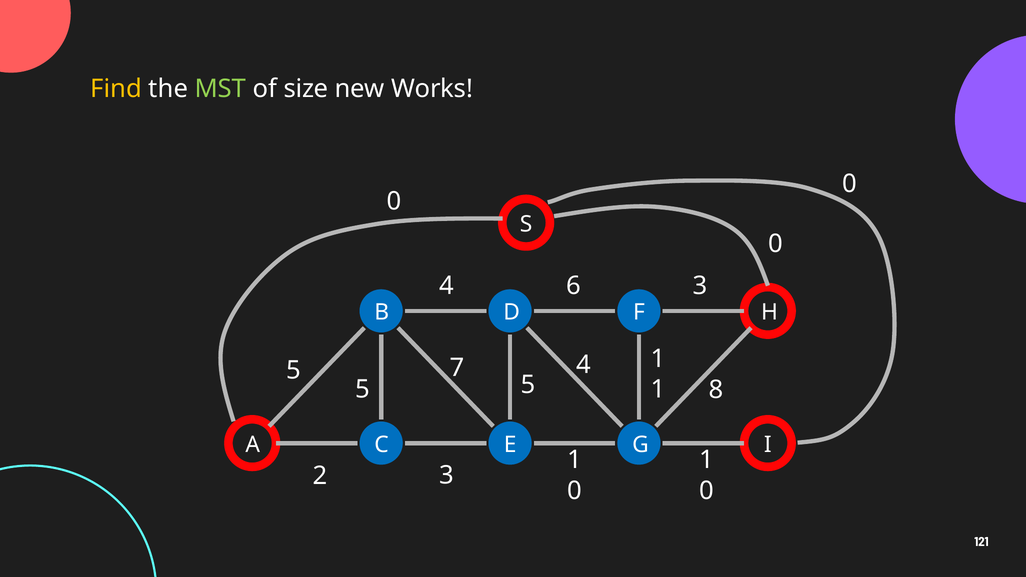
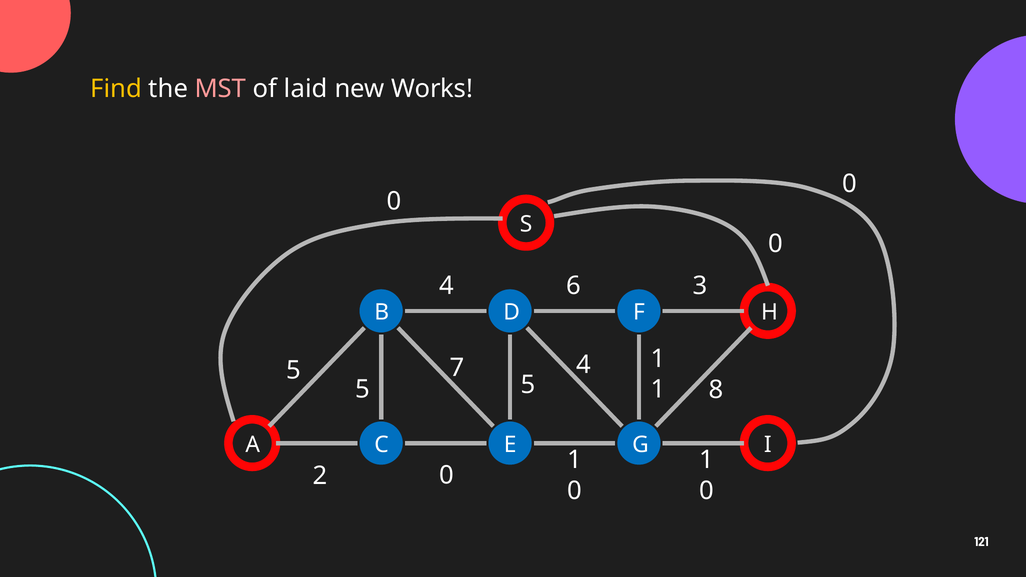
MST colour: light green -> pink (220, 89)
size: size -> laid (306, 89)
2 3: 3 -> 0 (447, 476)
